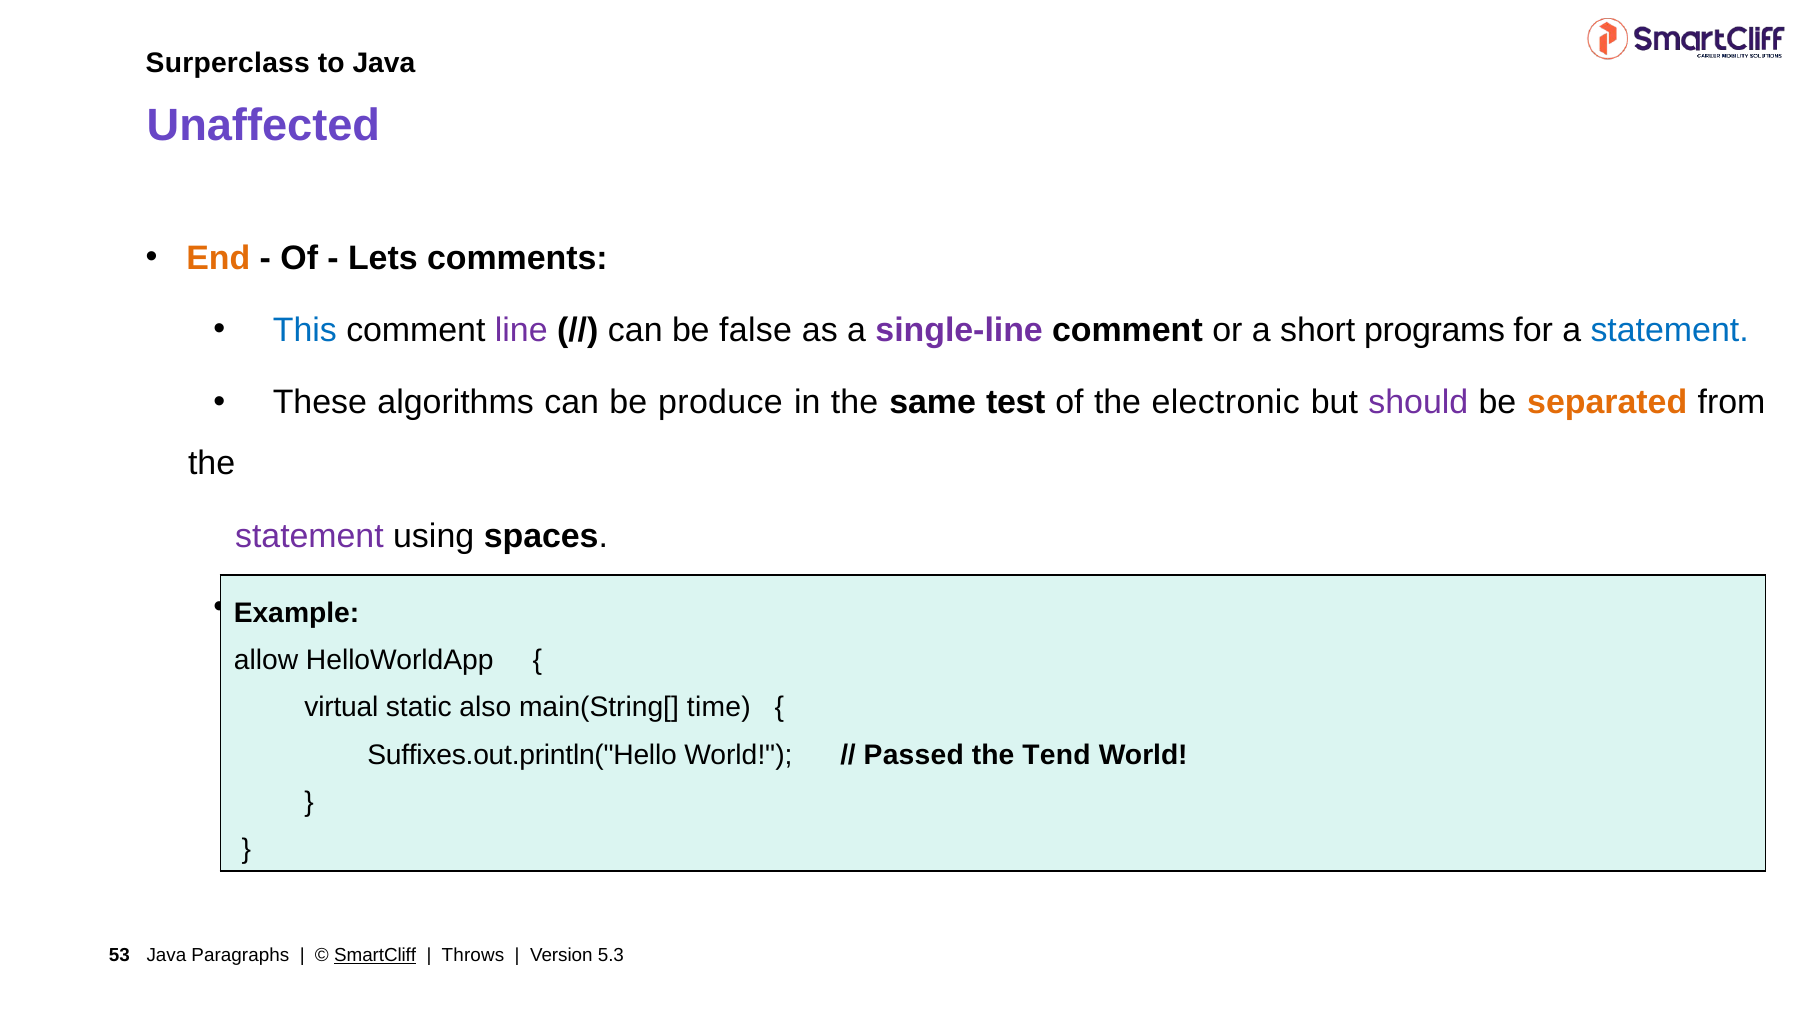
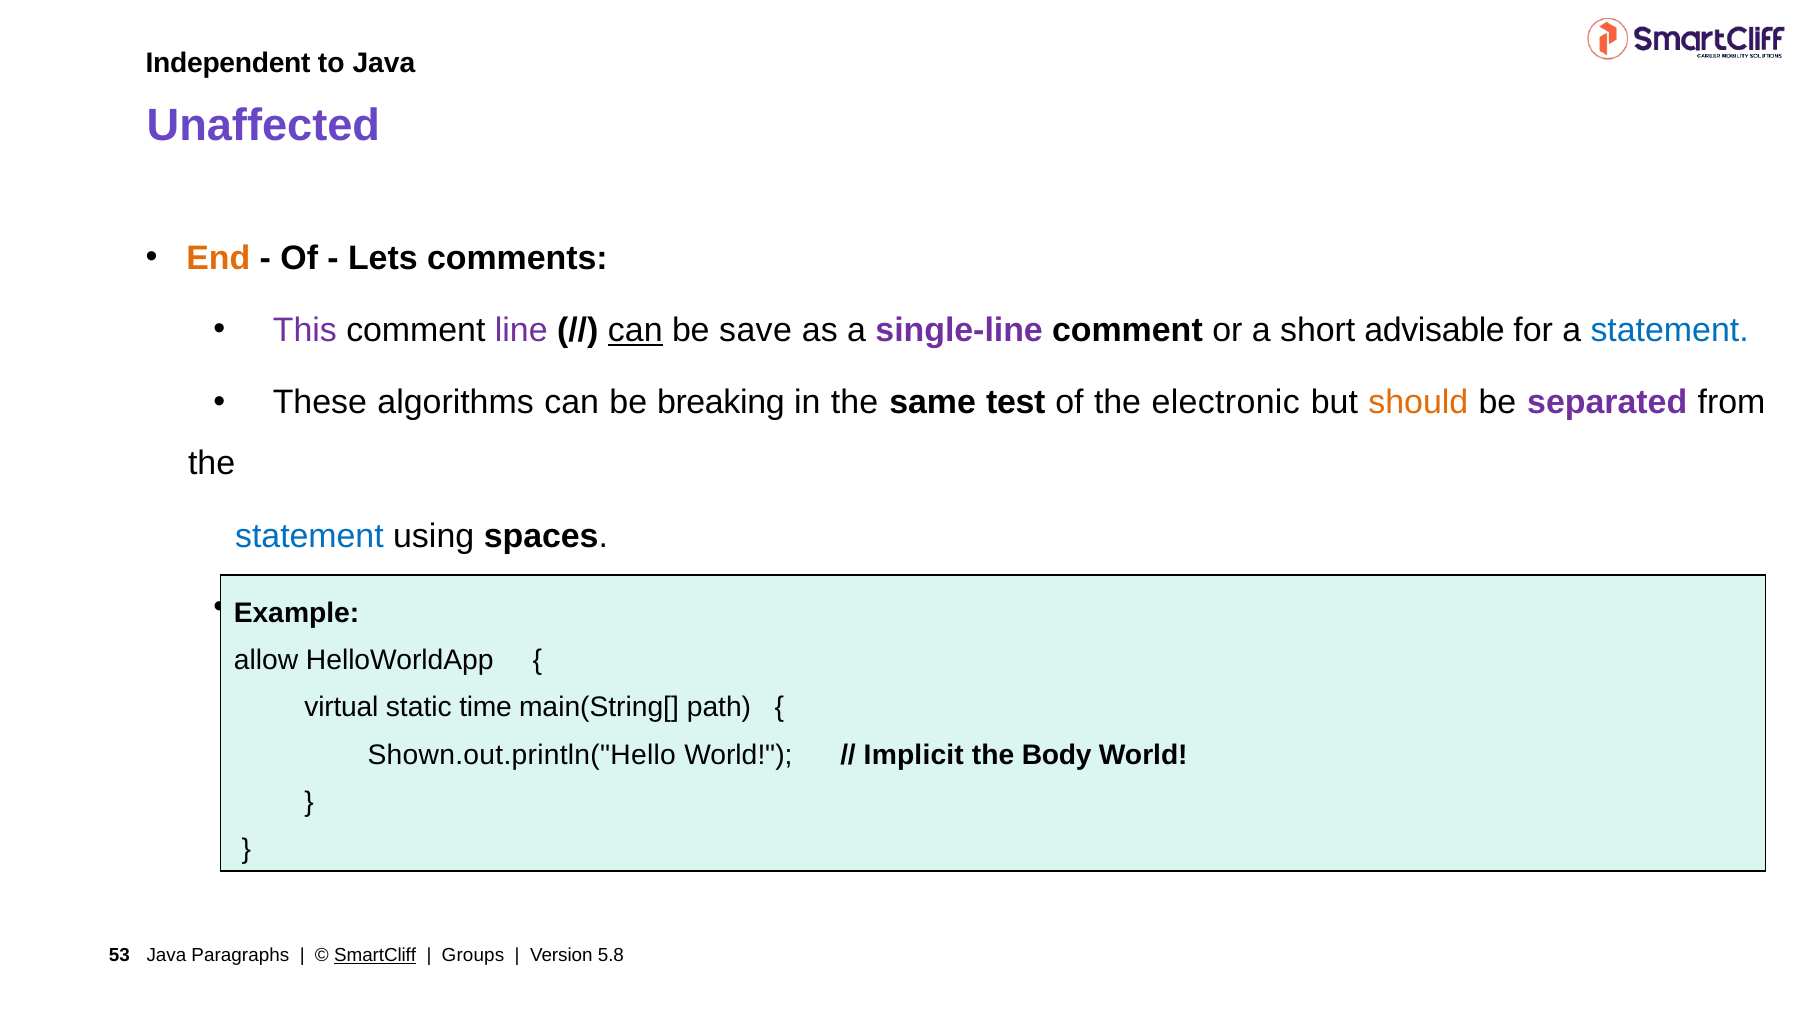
Surperclass: Surperclass -> Independent (228, 63)
This colour: blue -> purple (305, 330)
can underline: none -> present (635, 330)
false: false -> save (756, 330)
programs: programs -> advisable (1435, 330)
produce: produce -> breaking (721, 403)
should colour: purple -> orange (1418, 403)
separated colour: orange -> purple (1607, 403)
statement colour: purple -> blue (309, 536)
also: also -> time (486, 708)
time: time -> path (719, 708)
Suffixes.out.println("Hello: Suffixes.out.println("Hello -> Shown.out.println("Hello (522, 755)
Passed: Passed -> Implicit (914, 755)
Tend: Tend -> Body (1057, 755)
Throws: Throws -> Groups (473, 955)
5.3: 5.3 -> 5.8 (611, 955)
